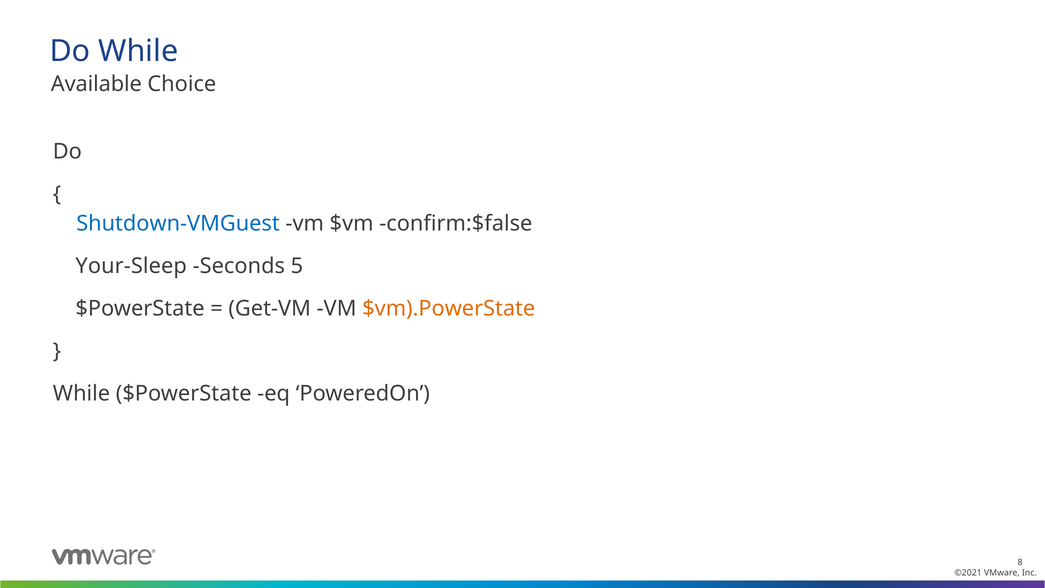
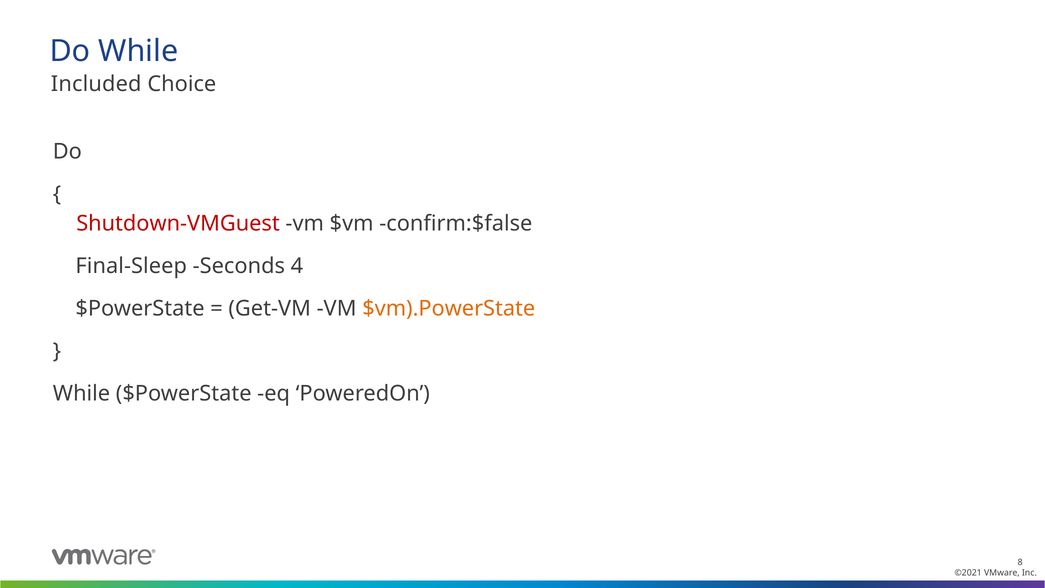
Available: Available -> Included (96, 84)
Shutdown-VMGuest colour: blue -> red (178, 224)
Your-Sleep: Your-Sleep -> Final-Sleep (131, 266)
5: 5 -> 4 (297, 266)
